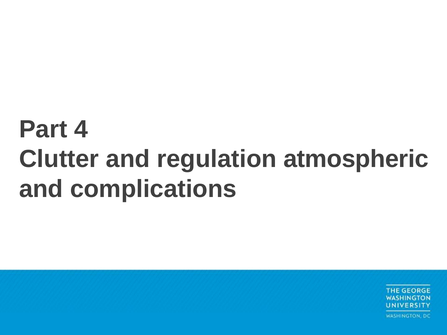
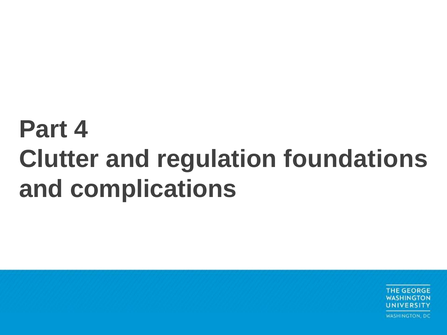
atmospheric: atmospheric -> foundations (356, 159)
